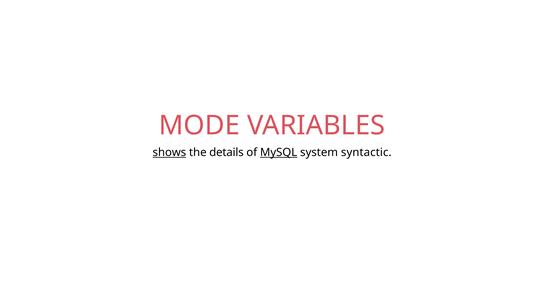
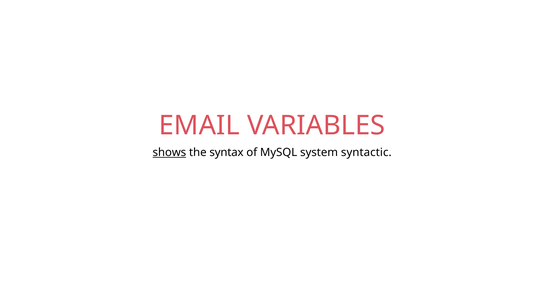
MODE: MODE -> EMAIL (199, 126)
details: details -> syntax (227, 152)
MySQL underline: present -> none (279, 152)
